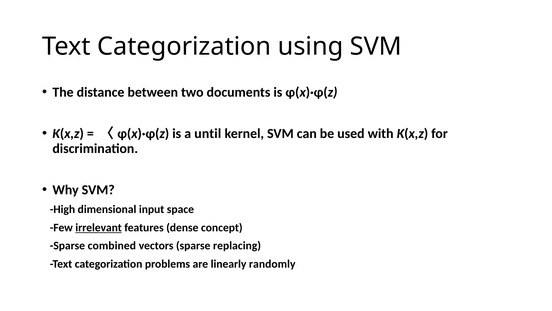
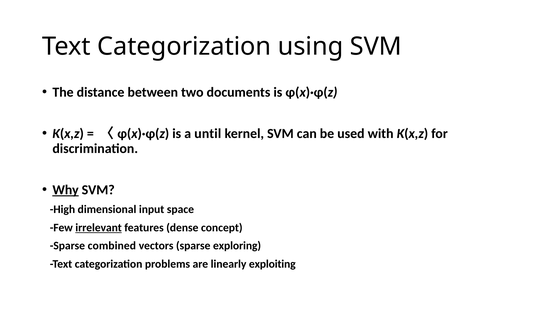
Why underline: none -> present (66, 190)
replacing: replacing -> exploring (237, 245)
randomly: randomly -> exploiting (272, 264)
